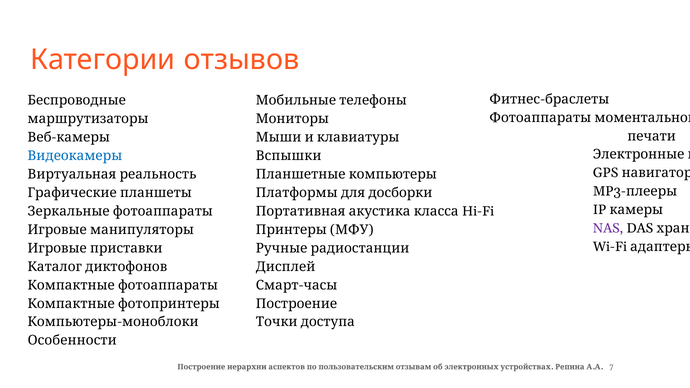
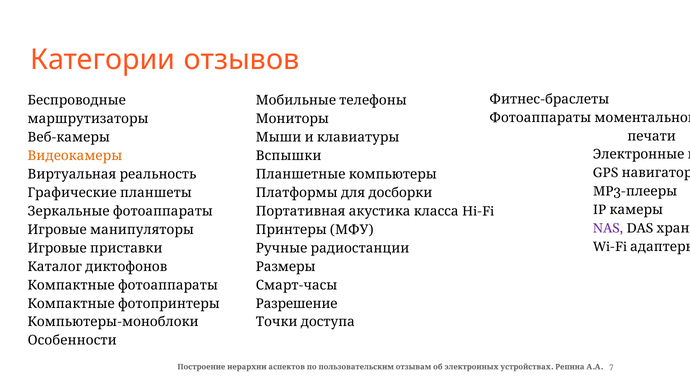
Видеокамеры colour: blue -> orange (75, 156)
Дисплей: Дисплей -> Размеры (286, 267)
Построение: Построение -> Разрешение (297, 304)
